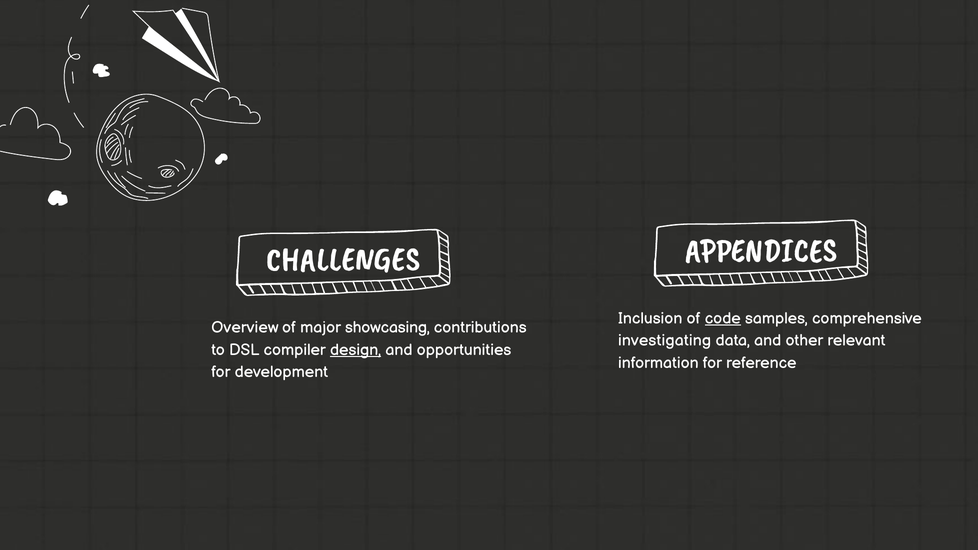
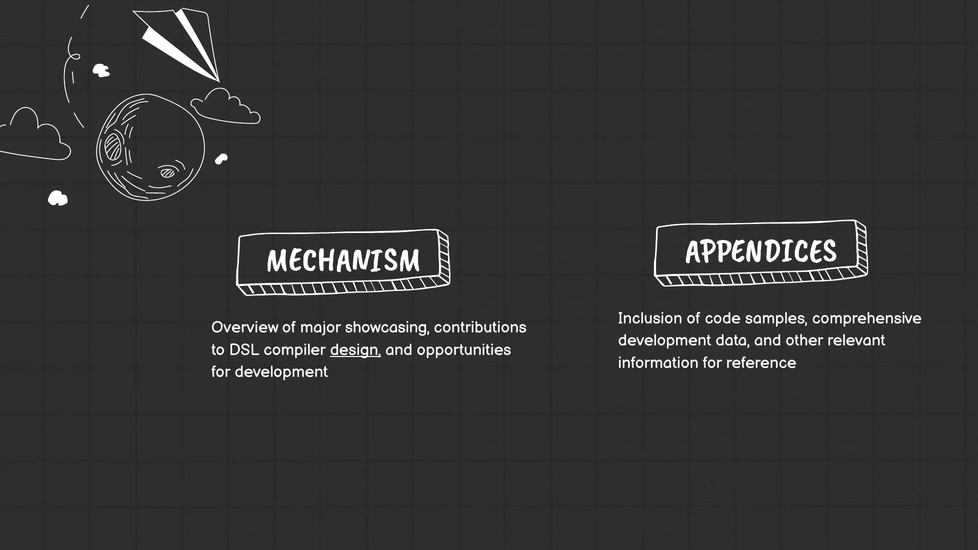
CHALLENGES: CHALLENGES -> MECHANISM (343, 260)
code underline: present -> none (723, 318)
investigating: investigating -> development (665, 341)
